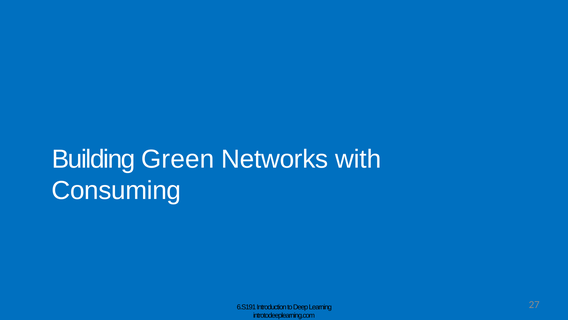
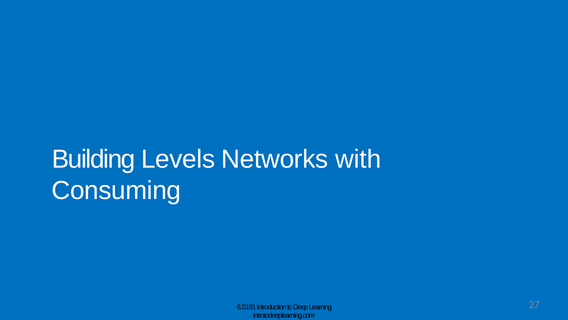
Green: Green -> Levels (178, 159)
